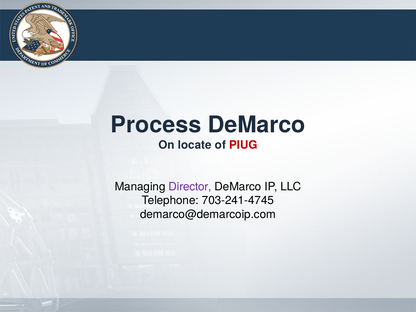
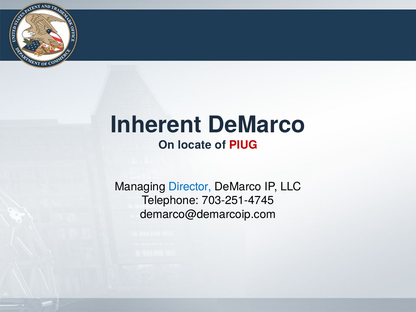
Process: Process -> Inherent (156, 125)
Director colour: purple -> blue (190, 187)
703-241-4745: 703-241-4745 -> 703-251-4745 (238, 200)
